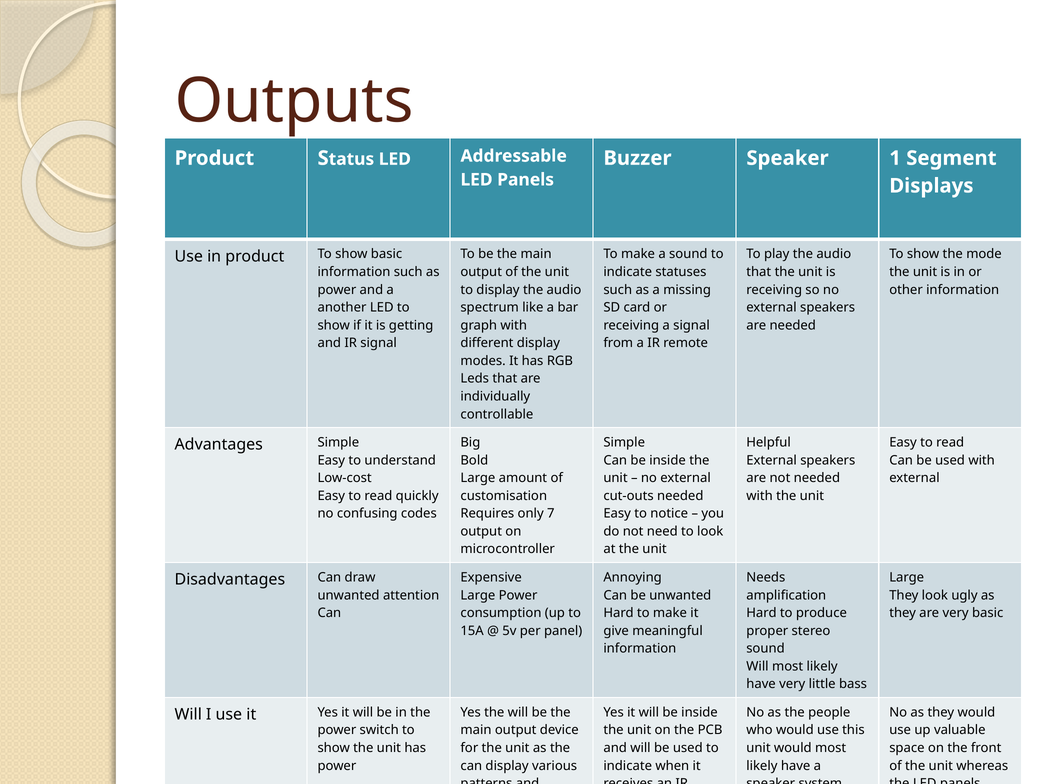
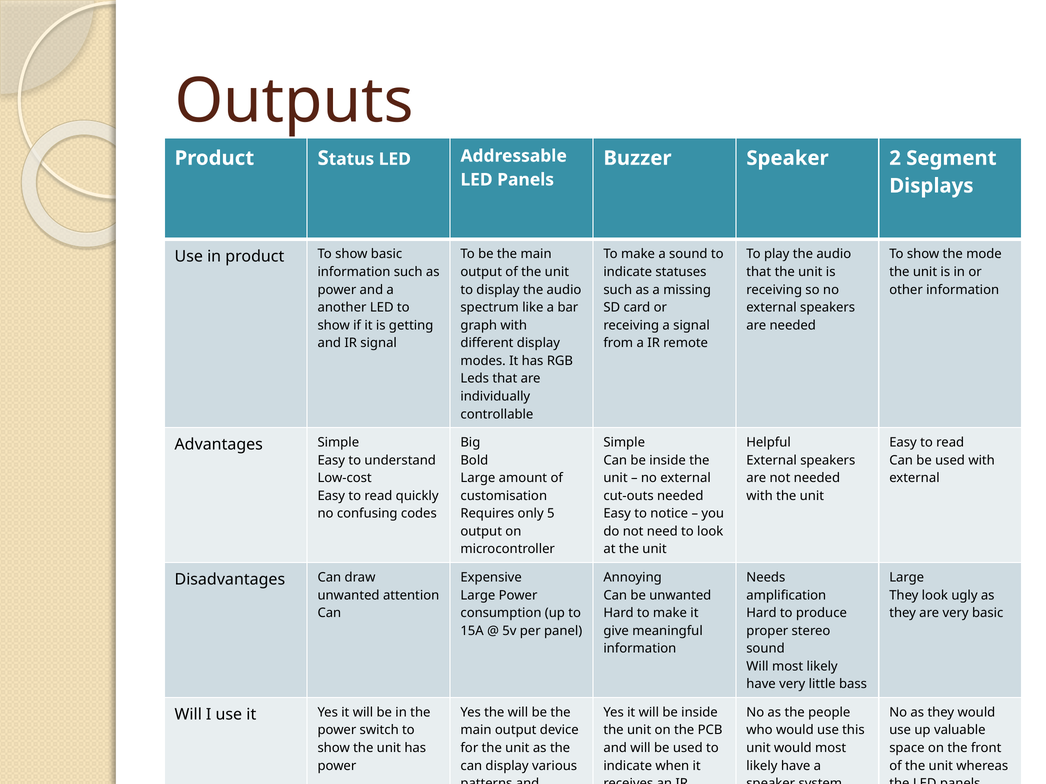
1: 1 -> 2 (895, 158)
7: 7 -> 5 (551, 514)
